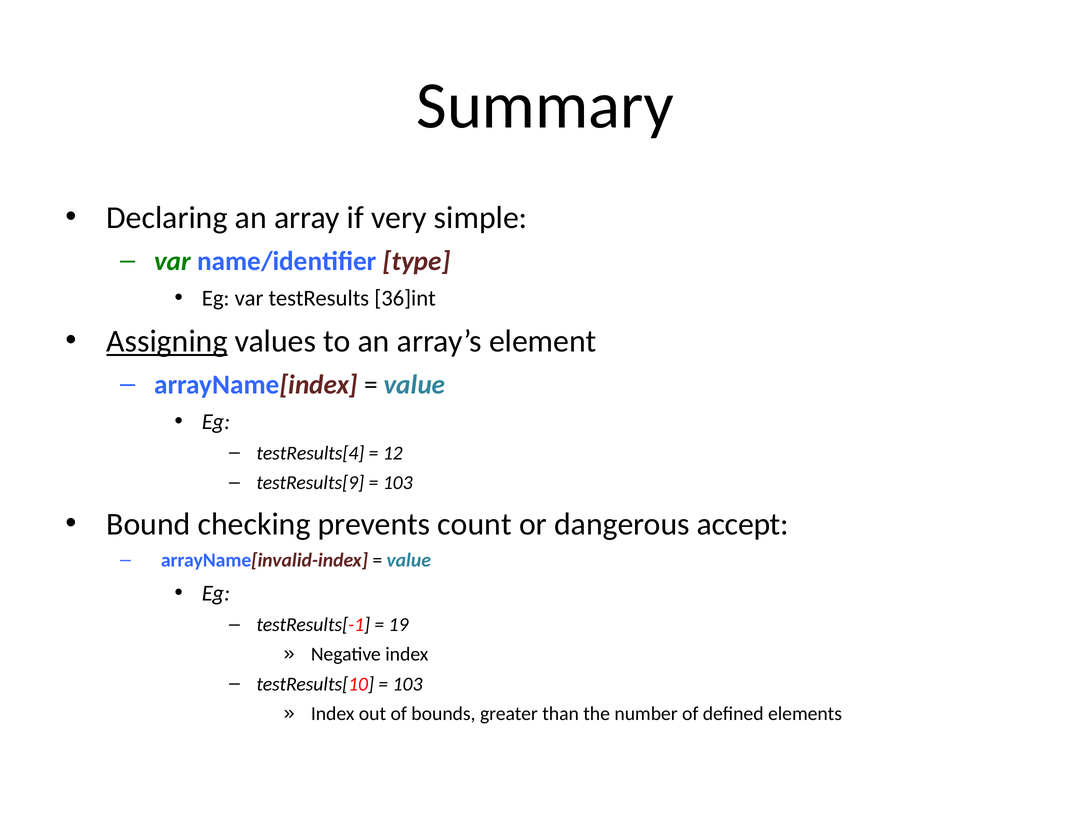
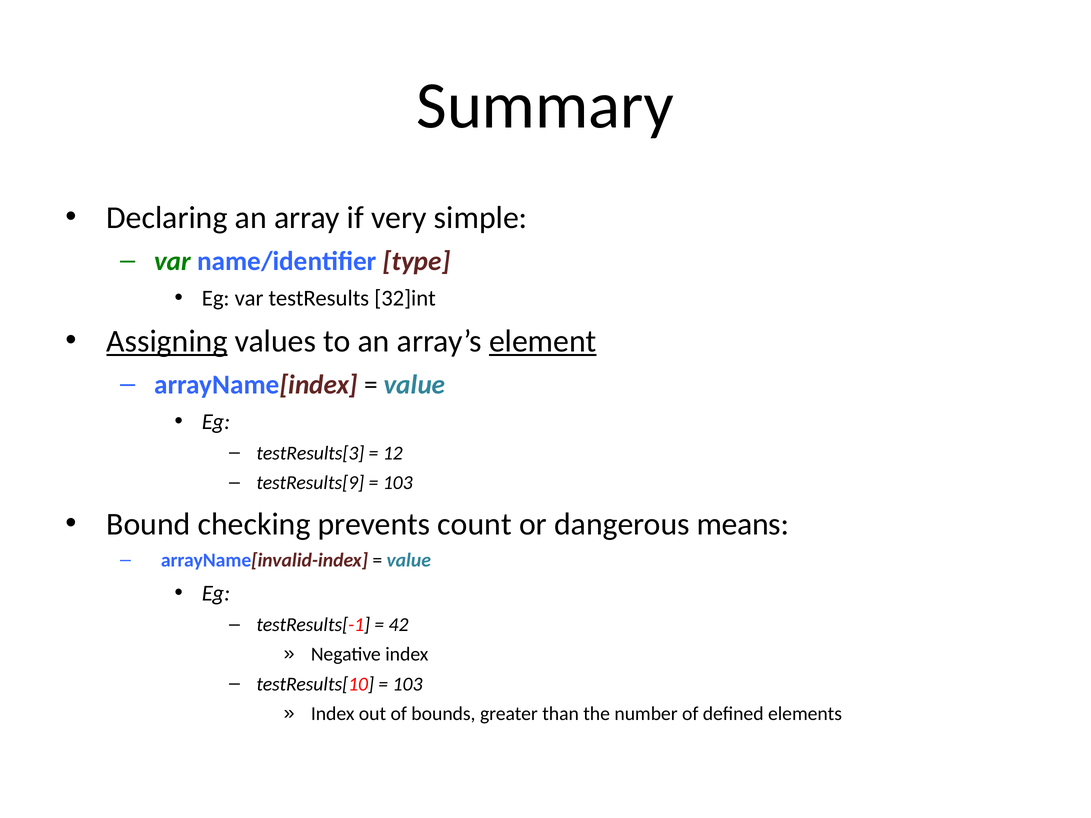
36]int: 36]int -> 32]int (405, 298)
element underline: none -> present (543, 341)
testResults[4: testResults[4 -> testResults[3 (310, 453)
accept: accept -> means (743, 524)
19: 19 -> 42 (399, 625)
